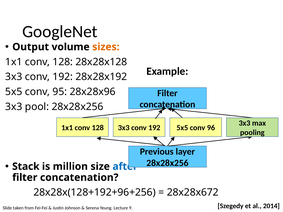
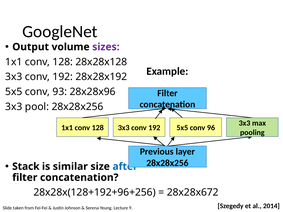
sizes colour: orange -> purple (106, 47)
95: 95 -> 93 (60, 92)
million: million -> similar (70, 167)
